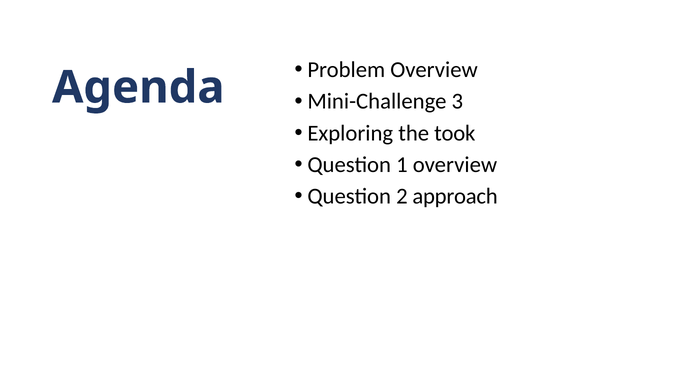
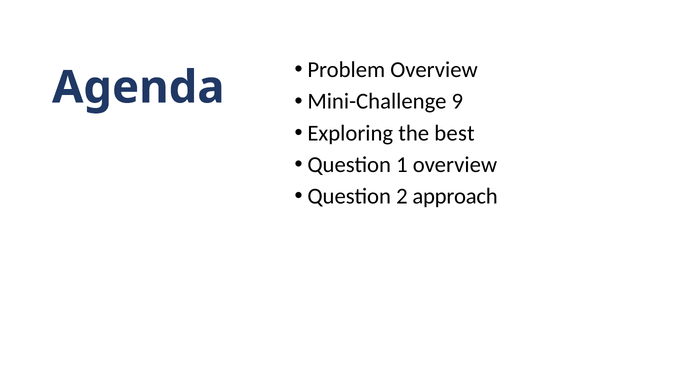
3: 3 -> 9 (457, 101)
took: took -> best (455, 133)
